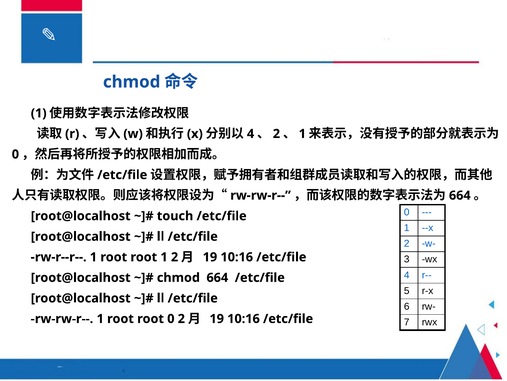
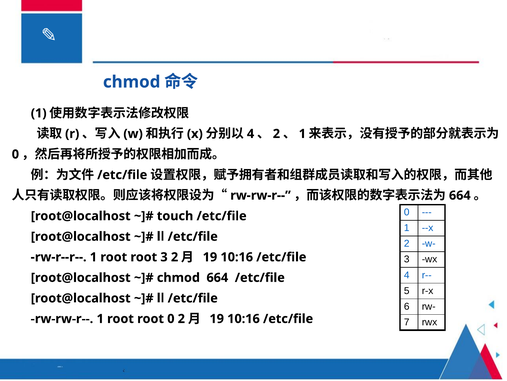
root 1: 1 -> 3 (164, 257)
